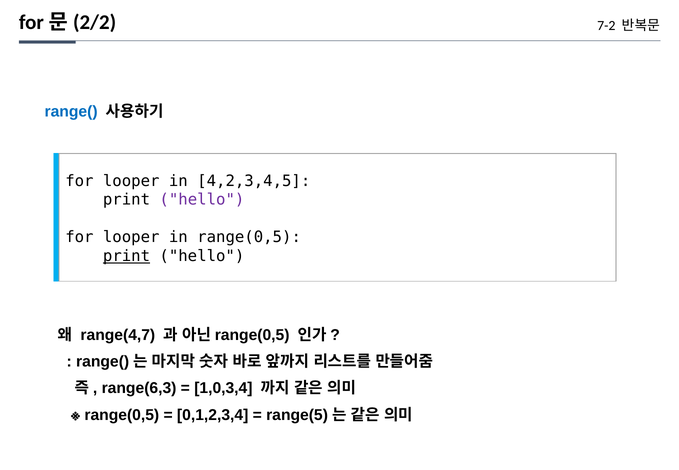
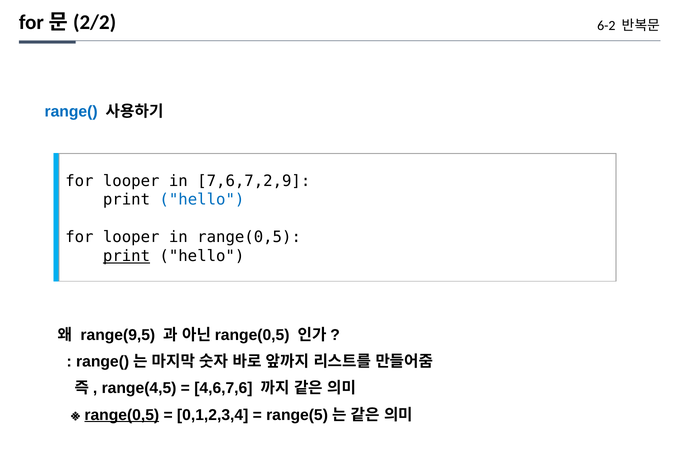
7-2: 7-2 -> 6-2 (606, 26)
4,2,3,4,5: 4,2,3,4,5 -> 7,6,7,2,9 (254, 181)
hello colour: purple -> blue (202, 200)
range(4,7: range(4,7 -> range(9,5 (118, 335)
range(6,3: range(6,3 -> range(4,5 (139, 388)
1,0,3,4: 1,0,3,4 -> 4,6,7,6 (223, 388)
range(0,5 underline: none -> present (122, 415)
